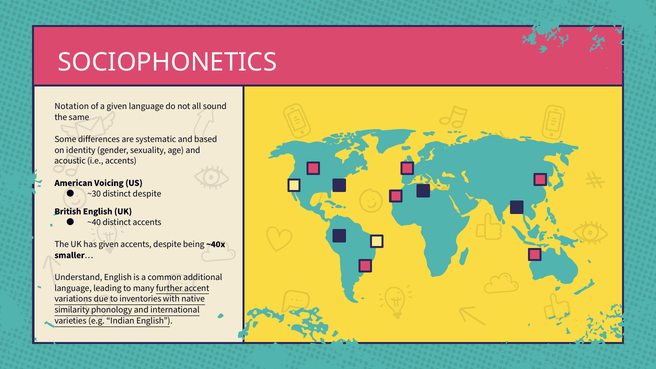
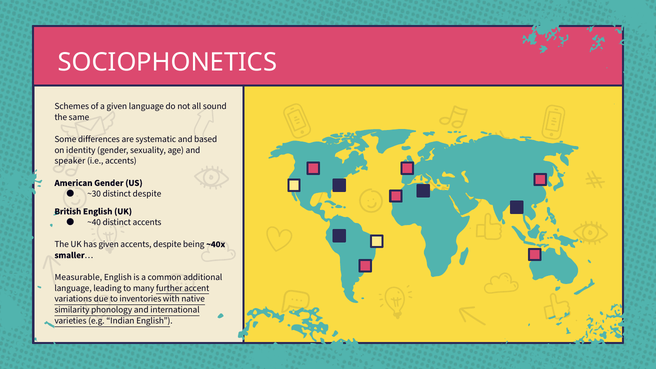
Notation: Notation -> Schemes (72, 106)
acoustic: acoustic -> speaker (70, 161)
American Voicing: Voicing -> Gender (109, 183)
Understand: Understand -> Measurable (78, 277)
